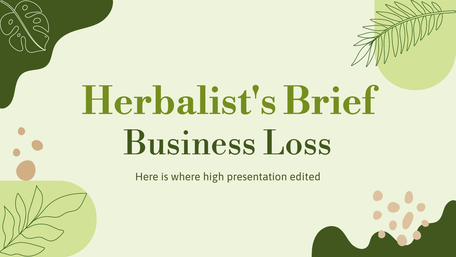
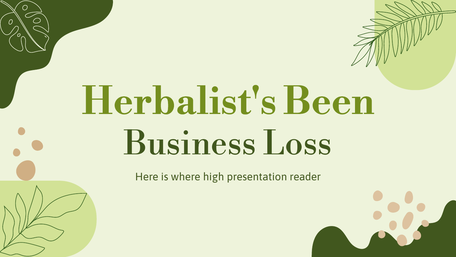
Brief: Brief -> Been (329, 101)
edited: edited -> reader (305, 177)
